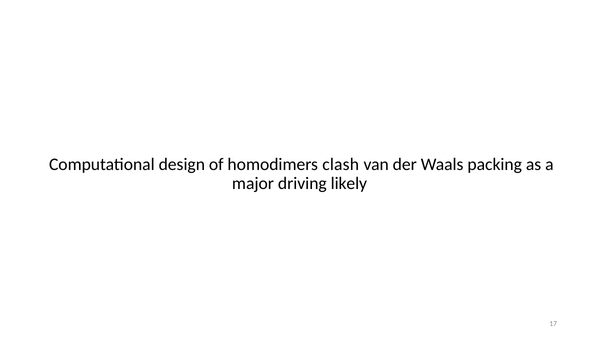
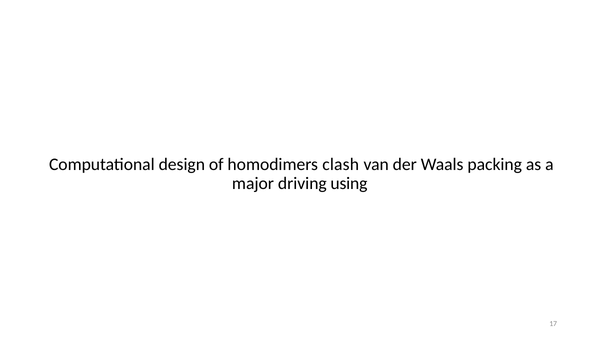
likely: likely -> using (349, 184)
